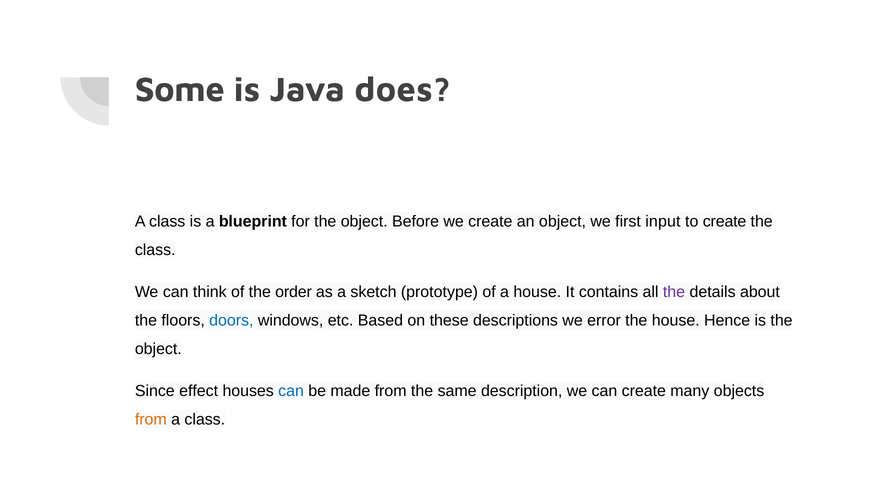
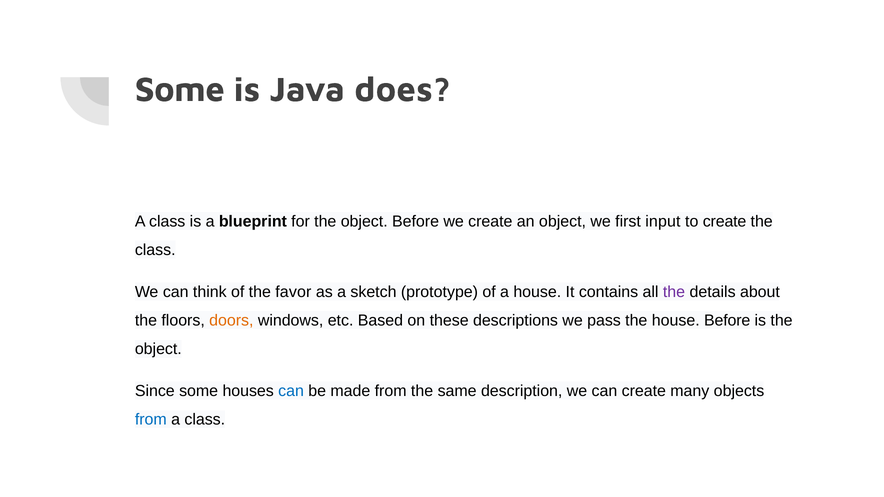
order: order -> favor (293, 292)
doors colour: blue -> orange (231, 321)
error: error -> pass (604, 321)
house Hence: Hence -> Before (727, 321)
Since effect: effect -> some (199, 391)
from colour: orange -> blue (151, 420)
